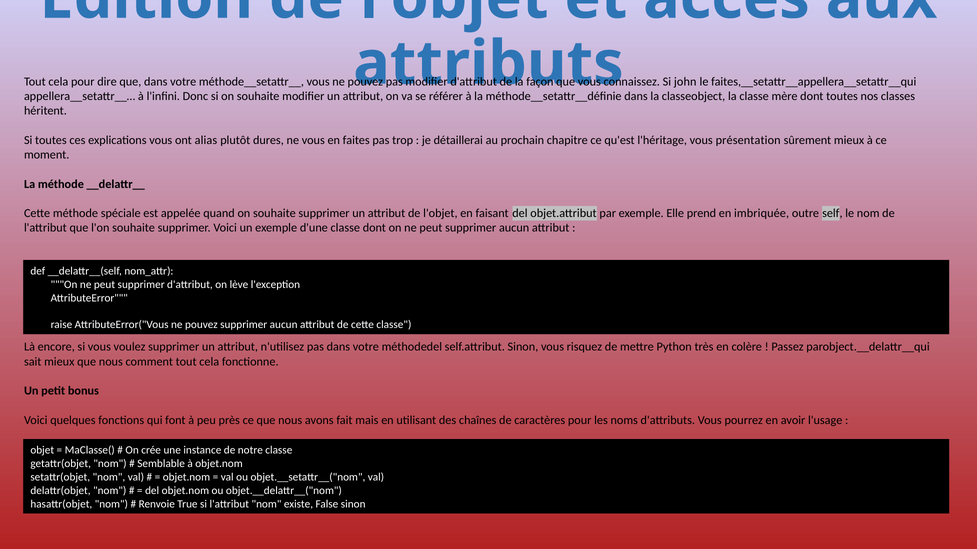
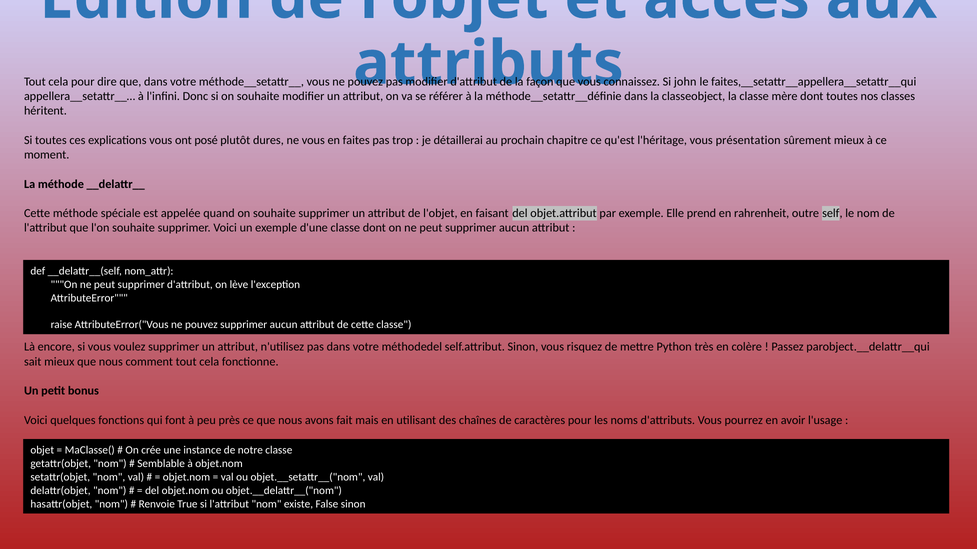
alias: alias -> posé (206, 140)
imbriquée: imbriquée -> rahrenheit (762, 214)
